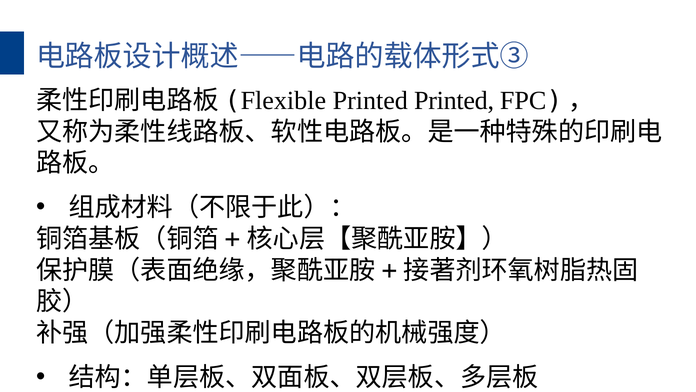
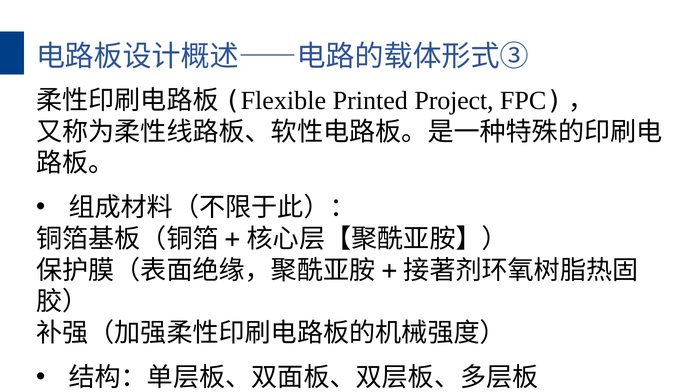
Printed Printed: Printed -> Project (454, 100)
